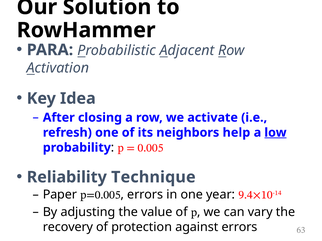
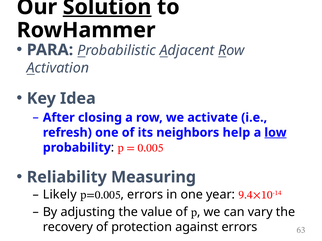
Solution underline: none -> present (107, 7)
Technique: Technique -> Measuring (154, 177)
Paper: Paper -> Likely (60, 195)
